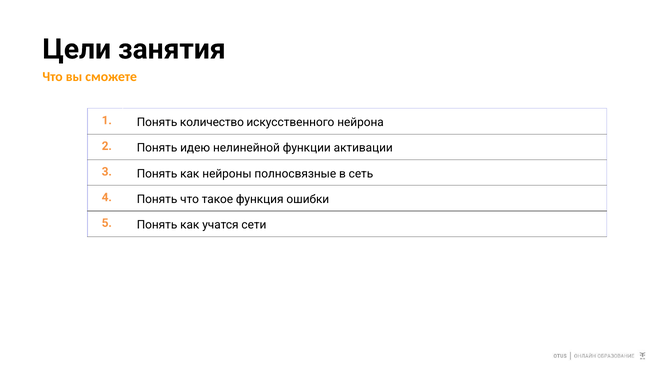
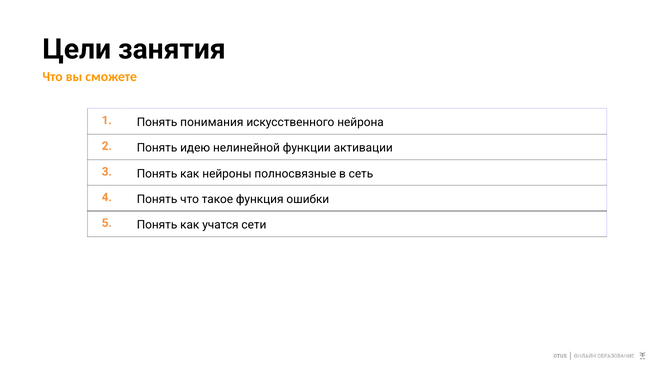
количество: количество -> понимания (212, 122)
